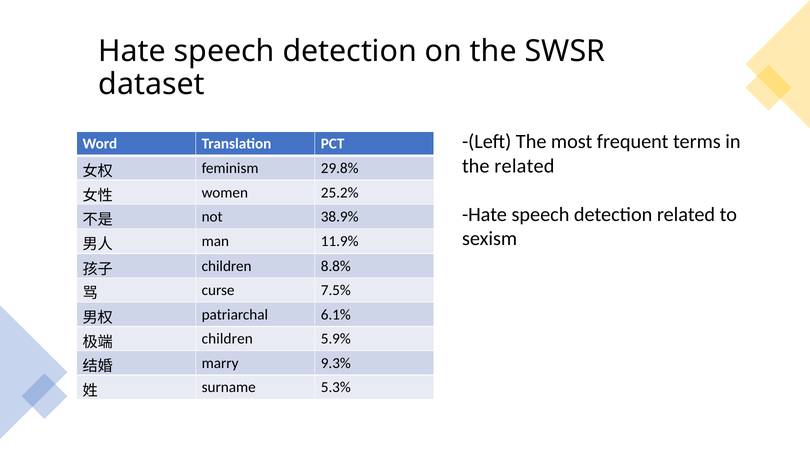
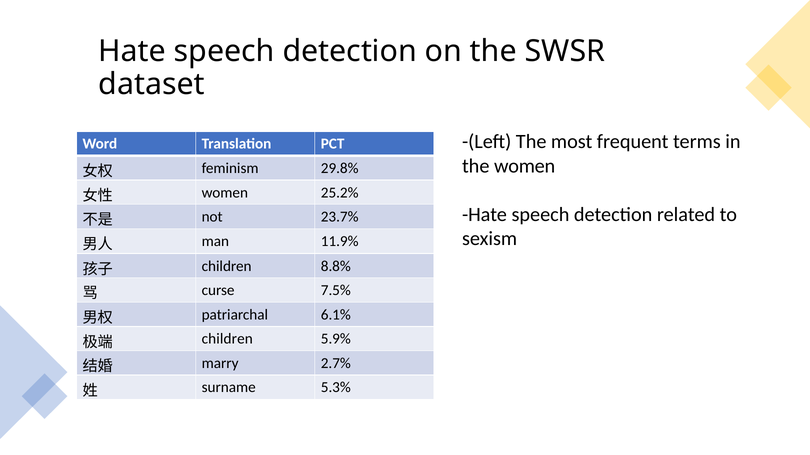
the related: related -> women (525, 166)
38.9%: 38.9% -> 23.7% (340, 217)
9.3%: 9.3% -> 2.7% (336, 364)
